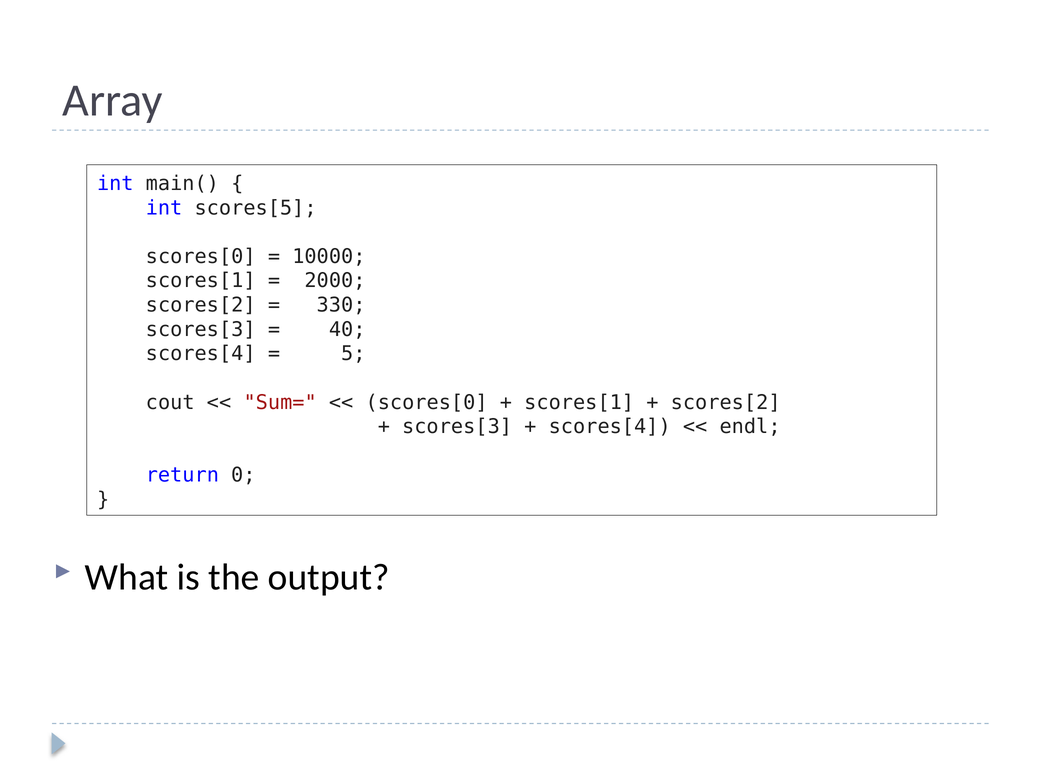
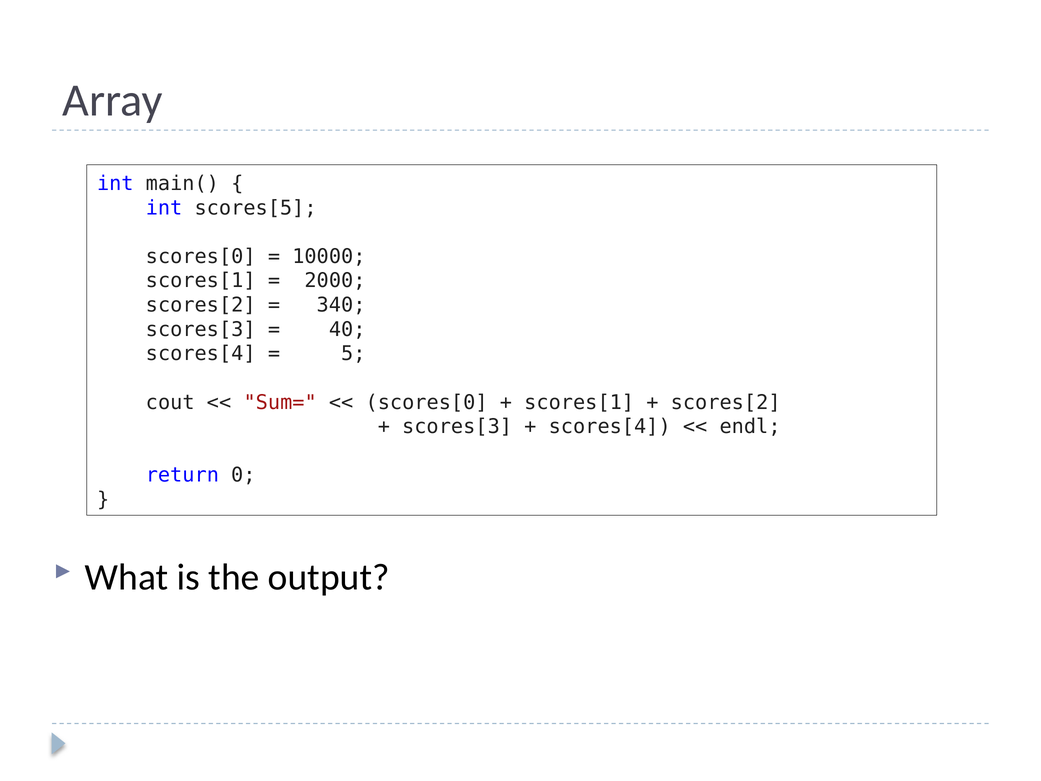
330: 330 -> 340 (341, 305)
